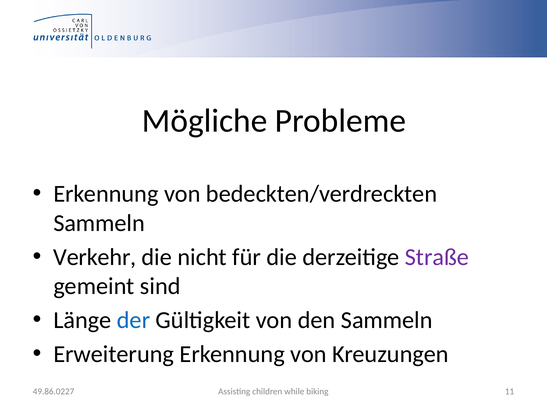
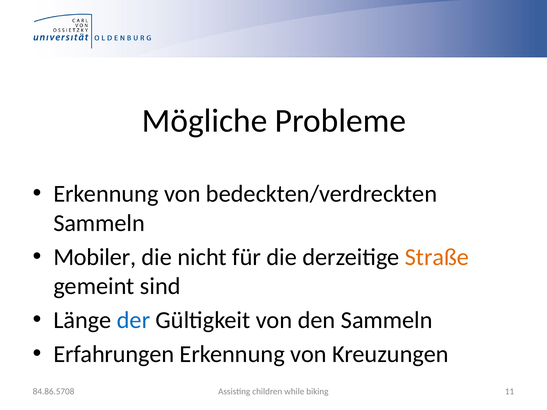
Verkehr: Verkehr -> Mobiler (95, 257)
Straße colour: purple -> orange (437, 257)
Erweiterung: Erweiterung -> Erfahrungen (114, 354)
49.86.0227: 49.86.0227 -> 84.86.5708 (54, 392)
